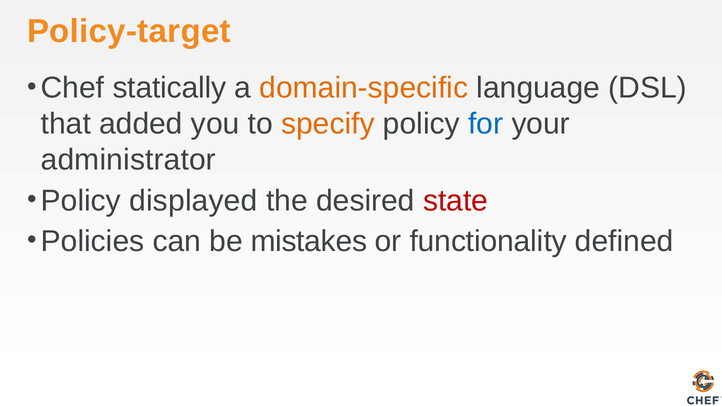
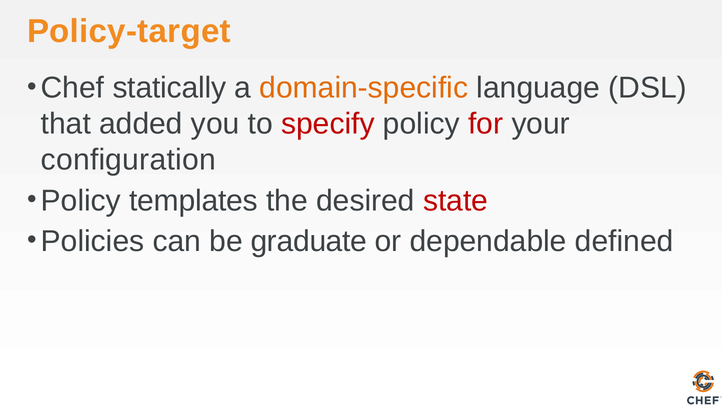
specify colour: orange -> red (328, 124)
for colour: blue -> red (486, 124)
administrator: administrator -> configuration (128, 160)
displayed: displayed -> templates (194, 201)
mistakes: mistakes -> graduate (309, 241)
functionality: functionality -> dependable (488, 241)
